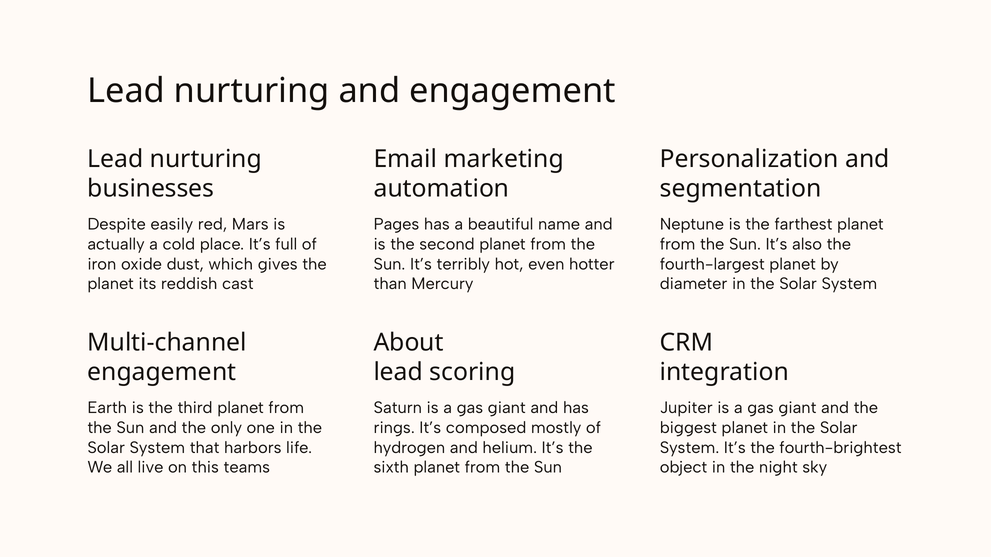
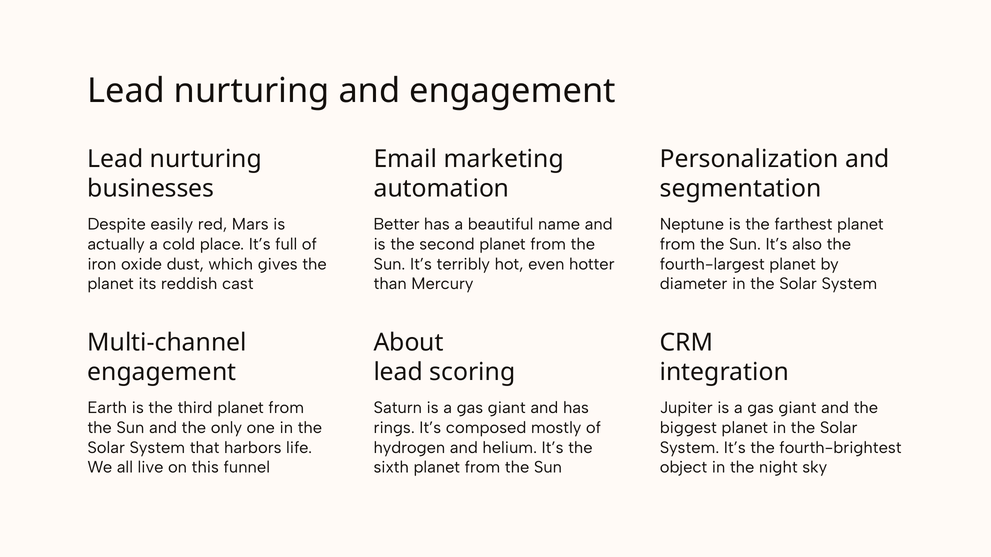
Pages: Pages -> Better (397, 225)
teams: teams -> funnel (247, 468)
